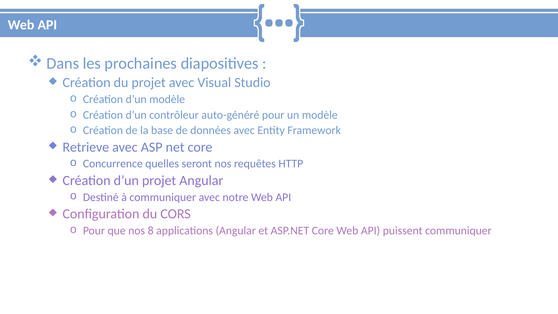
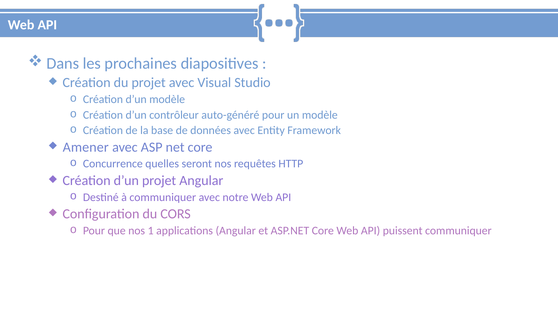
Retrieve: Retrieve -> Amener (86, 147)
8: 8 -> 1 (151, 231)
